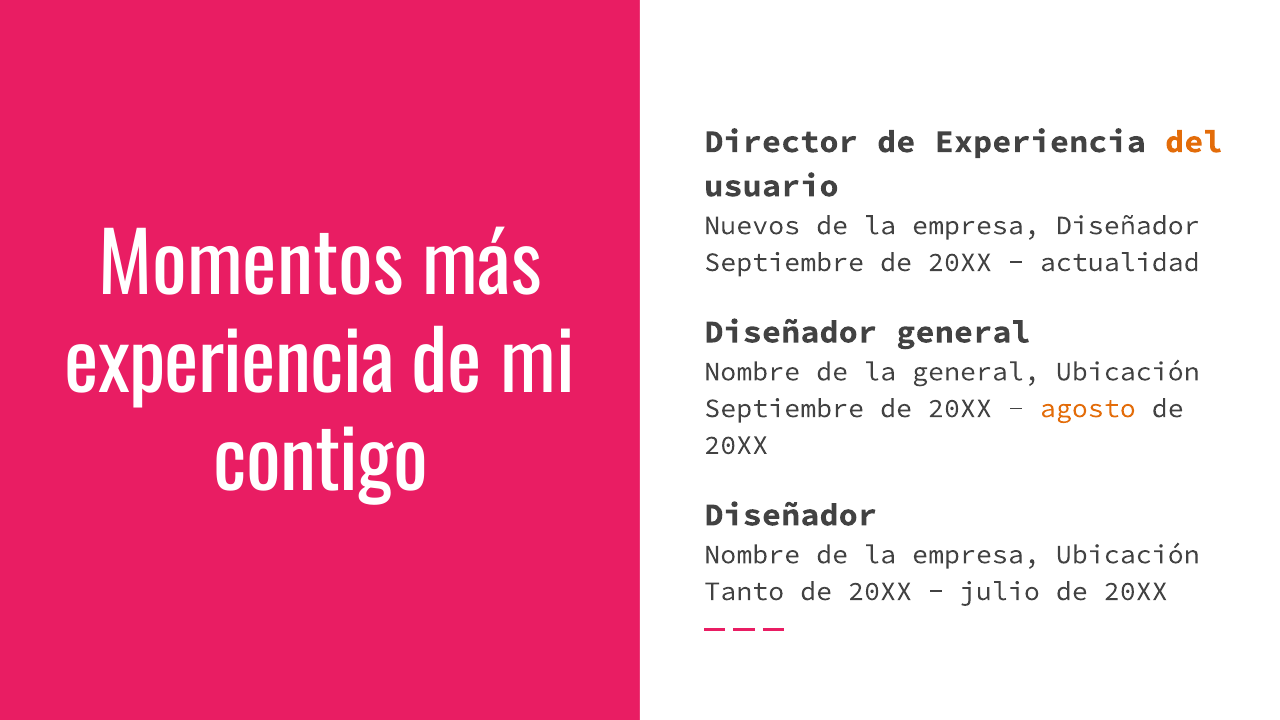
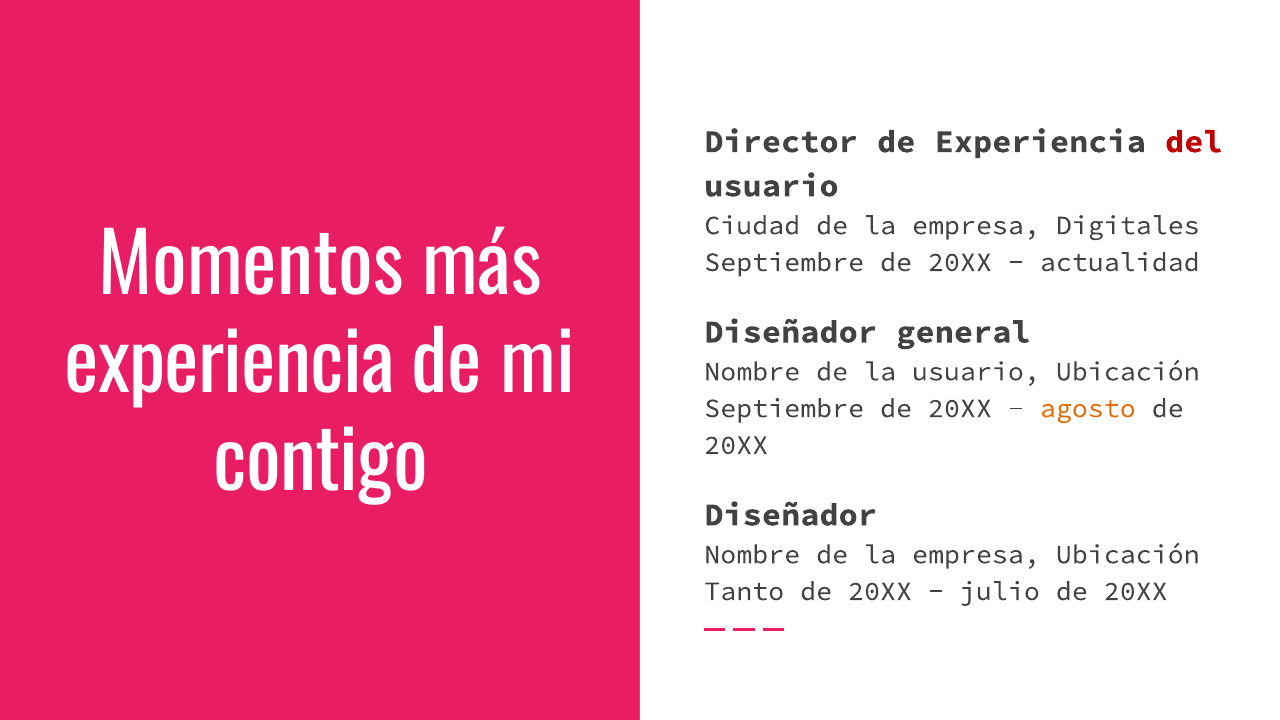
del colour: orange -> red (1194, 142)
Nuevos: Nuevos -> Ciudad (752, 225)
empresa Diseñador: Diseñador -> Digitales (1128, 225)
la general: general -> usuario (976, 372)
